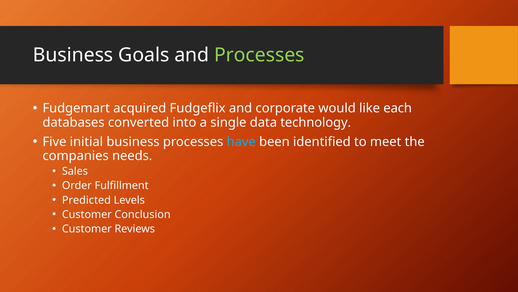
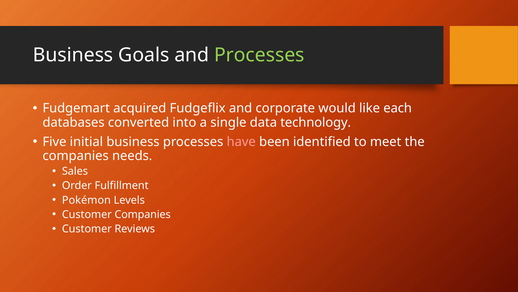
have colour: light blue -> pink (241, 142)
Predicted: Predicted -> Pokémon (86, 200)
Customer Conclusion: Conclusion -> Companies (143, 214)
